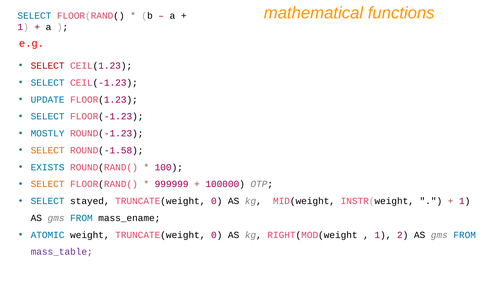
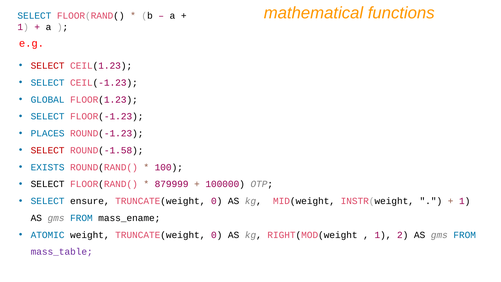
UPDATE: UPDATE -> GLOBAL (48, 100)
MOSTLY: MOSTLY -> PLACES (48, 133)
SELECT colour: orange -> red (48, 150)
SELECT colour: orange -> black (48, 184)
999999: 999999 -> 879999 (172, 184)
stayed: stayed -> ensure (90, 201)
